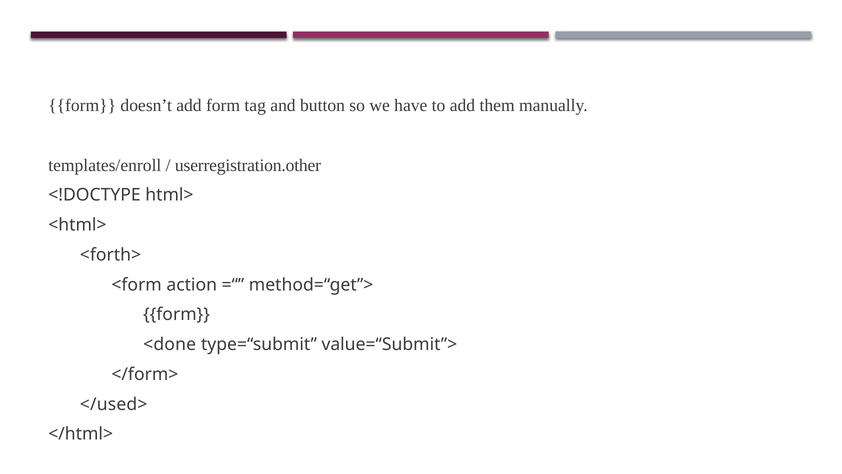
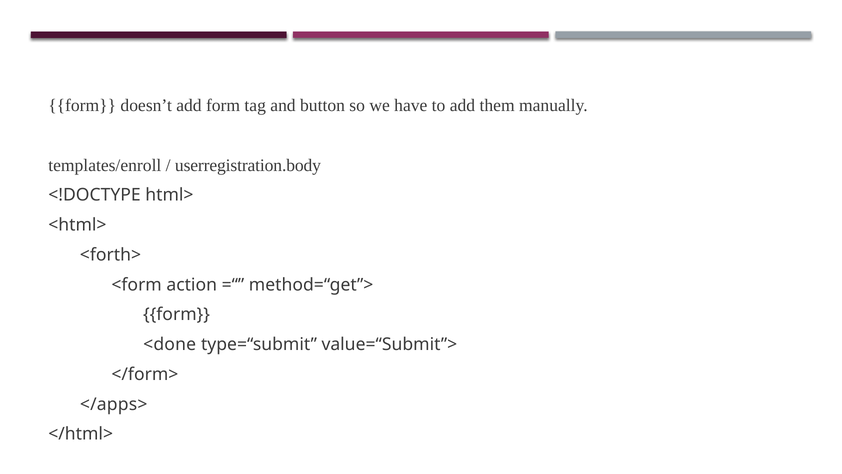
userregistration.other: userregistration.other -> userregistration.body (248, 165)
</used>: </used> -> </apps> (114, 404)
